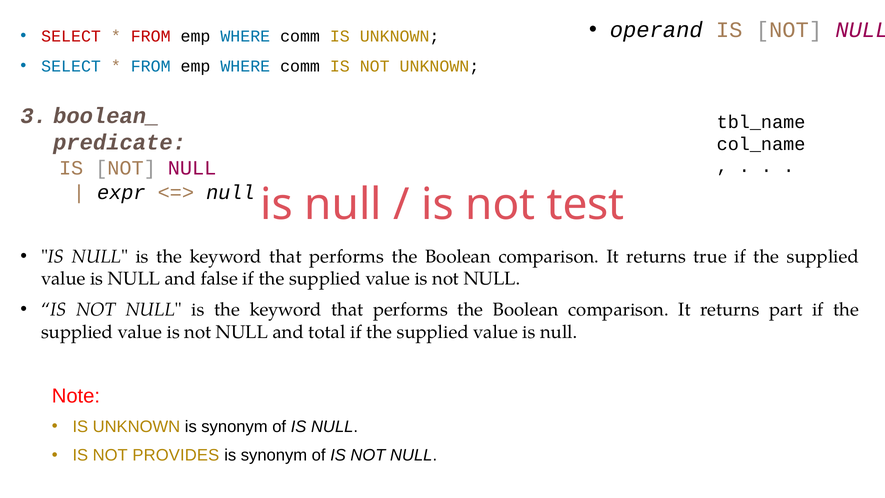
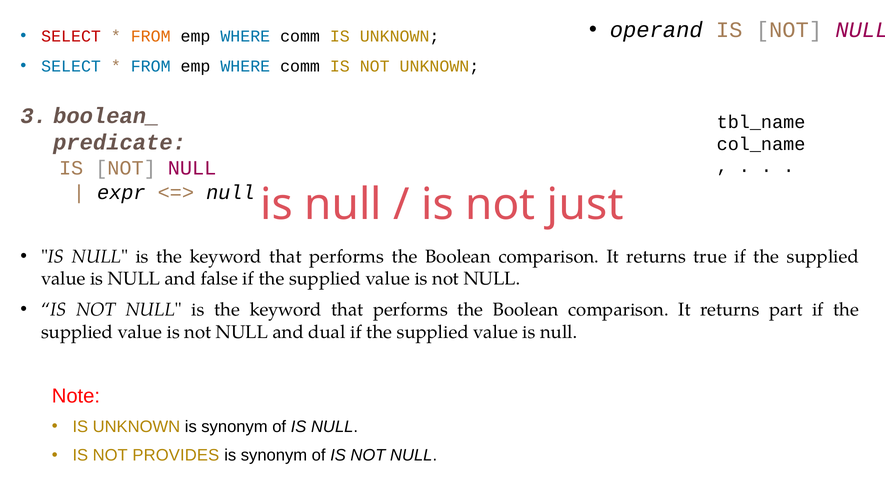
FROM colour: red -> orange (151, 36)
test: test -> just (585, 204)
total: total -> dual (327, 332)
